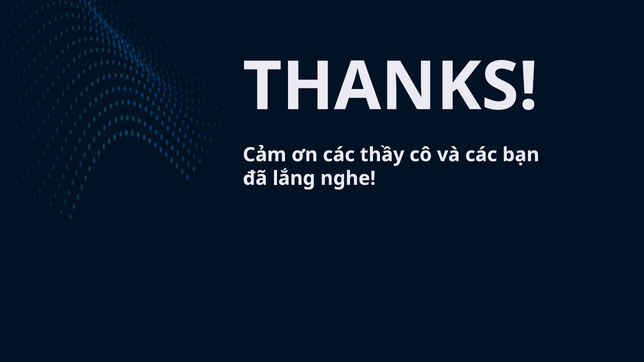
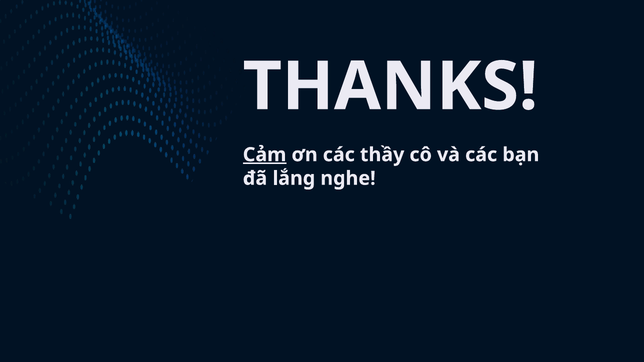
Cảm underline: none -> present (265, 155)
